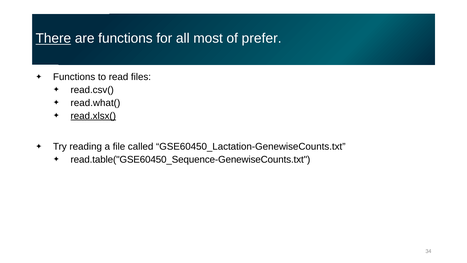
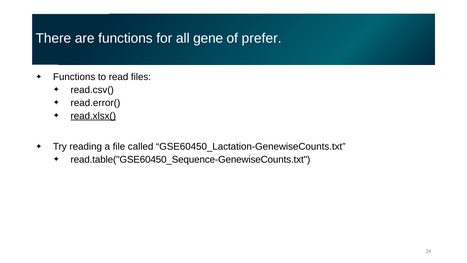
There underline: present -> none (53, 38)
most: most -> gene (208, 38)
read.what(: read.what( -> read.error( (95, 103)
